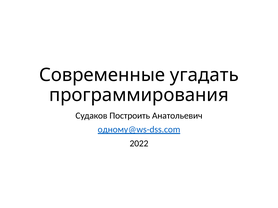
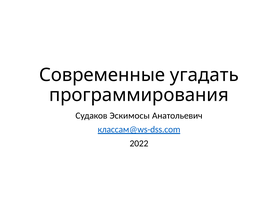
Построить: Построить -> Эскимосы (130, 116)
одному@ws-dss.com: одному@ws-dss.com -> классам@ws-dss.com (139, 130)
